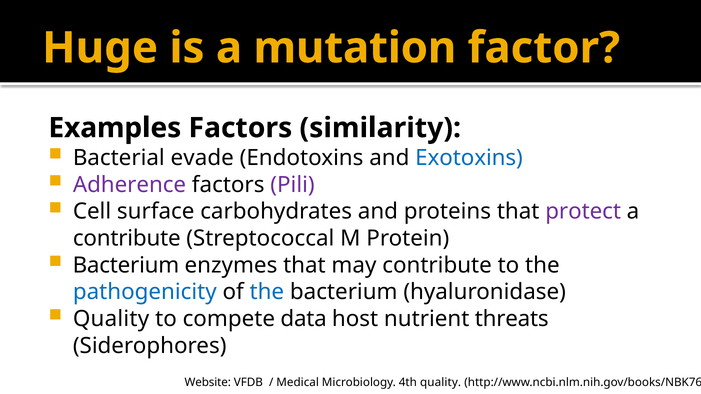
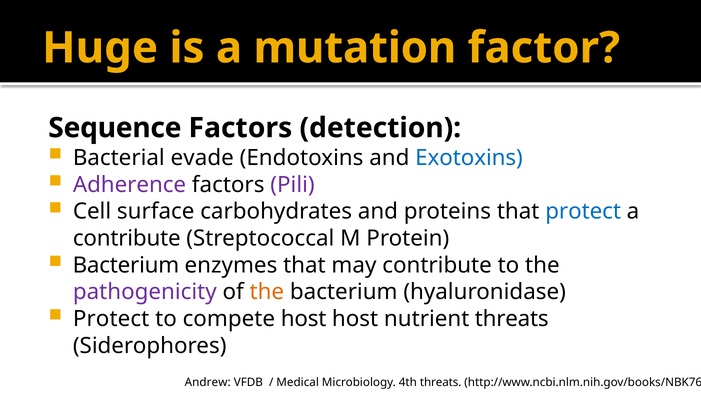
Examples: Examples -> Sequence (115, 128)
similarity: similarity -> detection (380, 128)
protect colour: purple -> blue (583, 212)
pathogenicity colour: blue -> purple (145, 292)
the colour: blue -> orange (267, 292)
Quality: Quality -> Protect (111, 319)
compete data: data -> host (304, 319)
Website: Website -> Andrew (208, 383)
4th quality: quality -> threats (441, 383)
